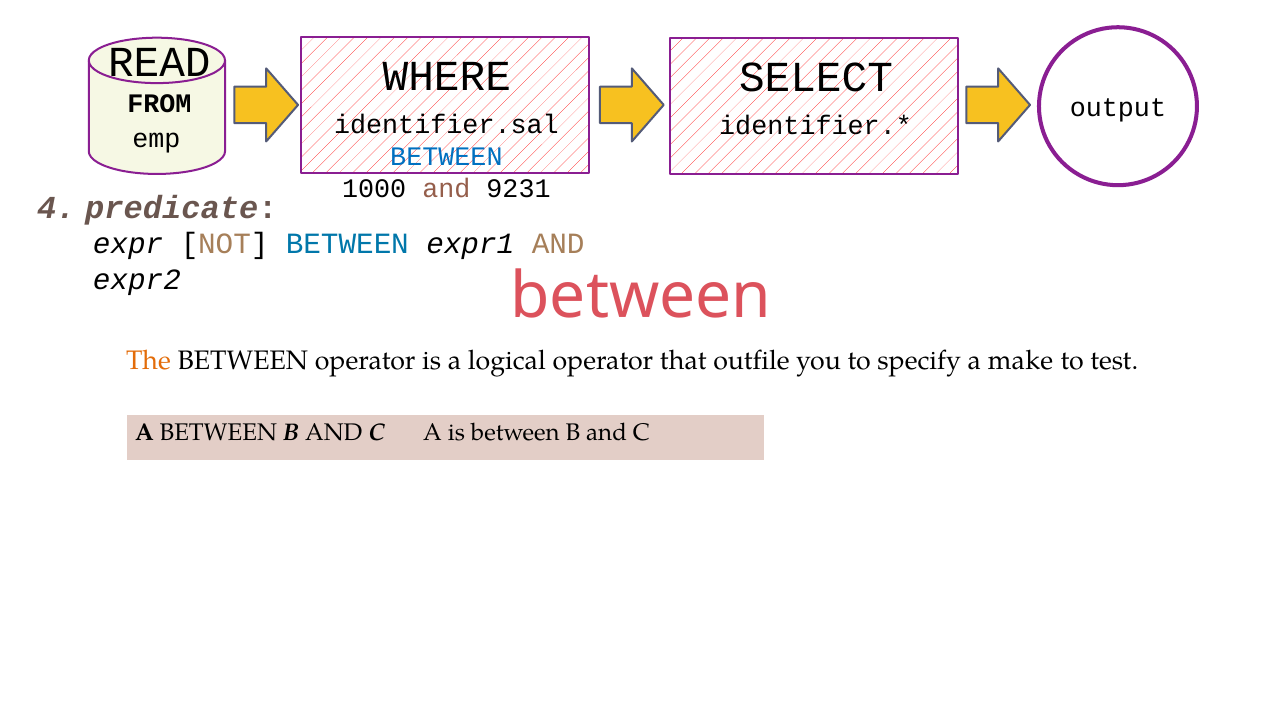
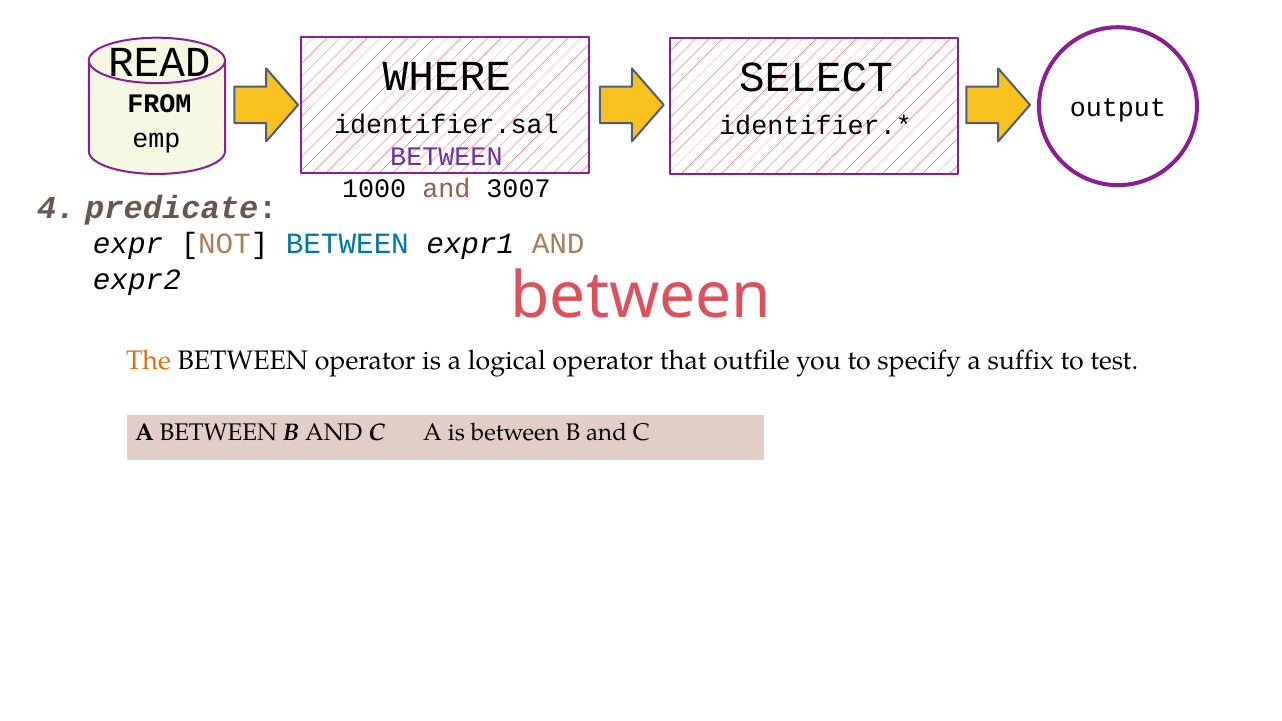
BETWEEN colour: blue -> purple (446, 157)
9231: 9231 -> 3007 (519, 189)
make: make -> suffix (1021, 360)
